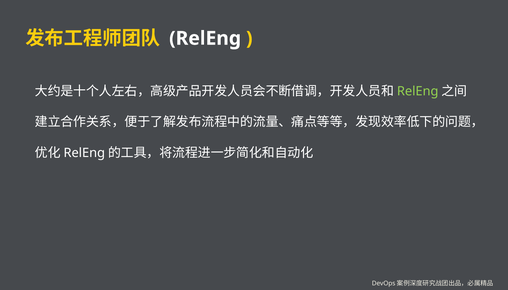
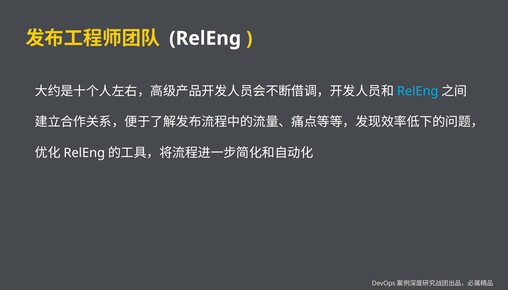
RelEng colour: light green -> light blue (418, 91)
